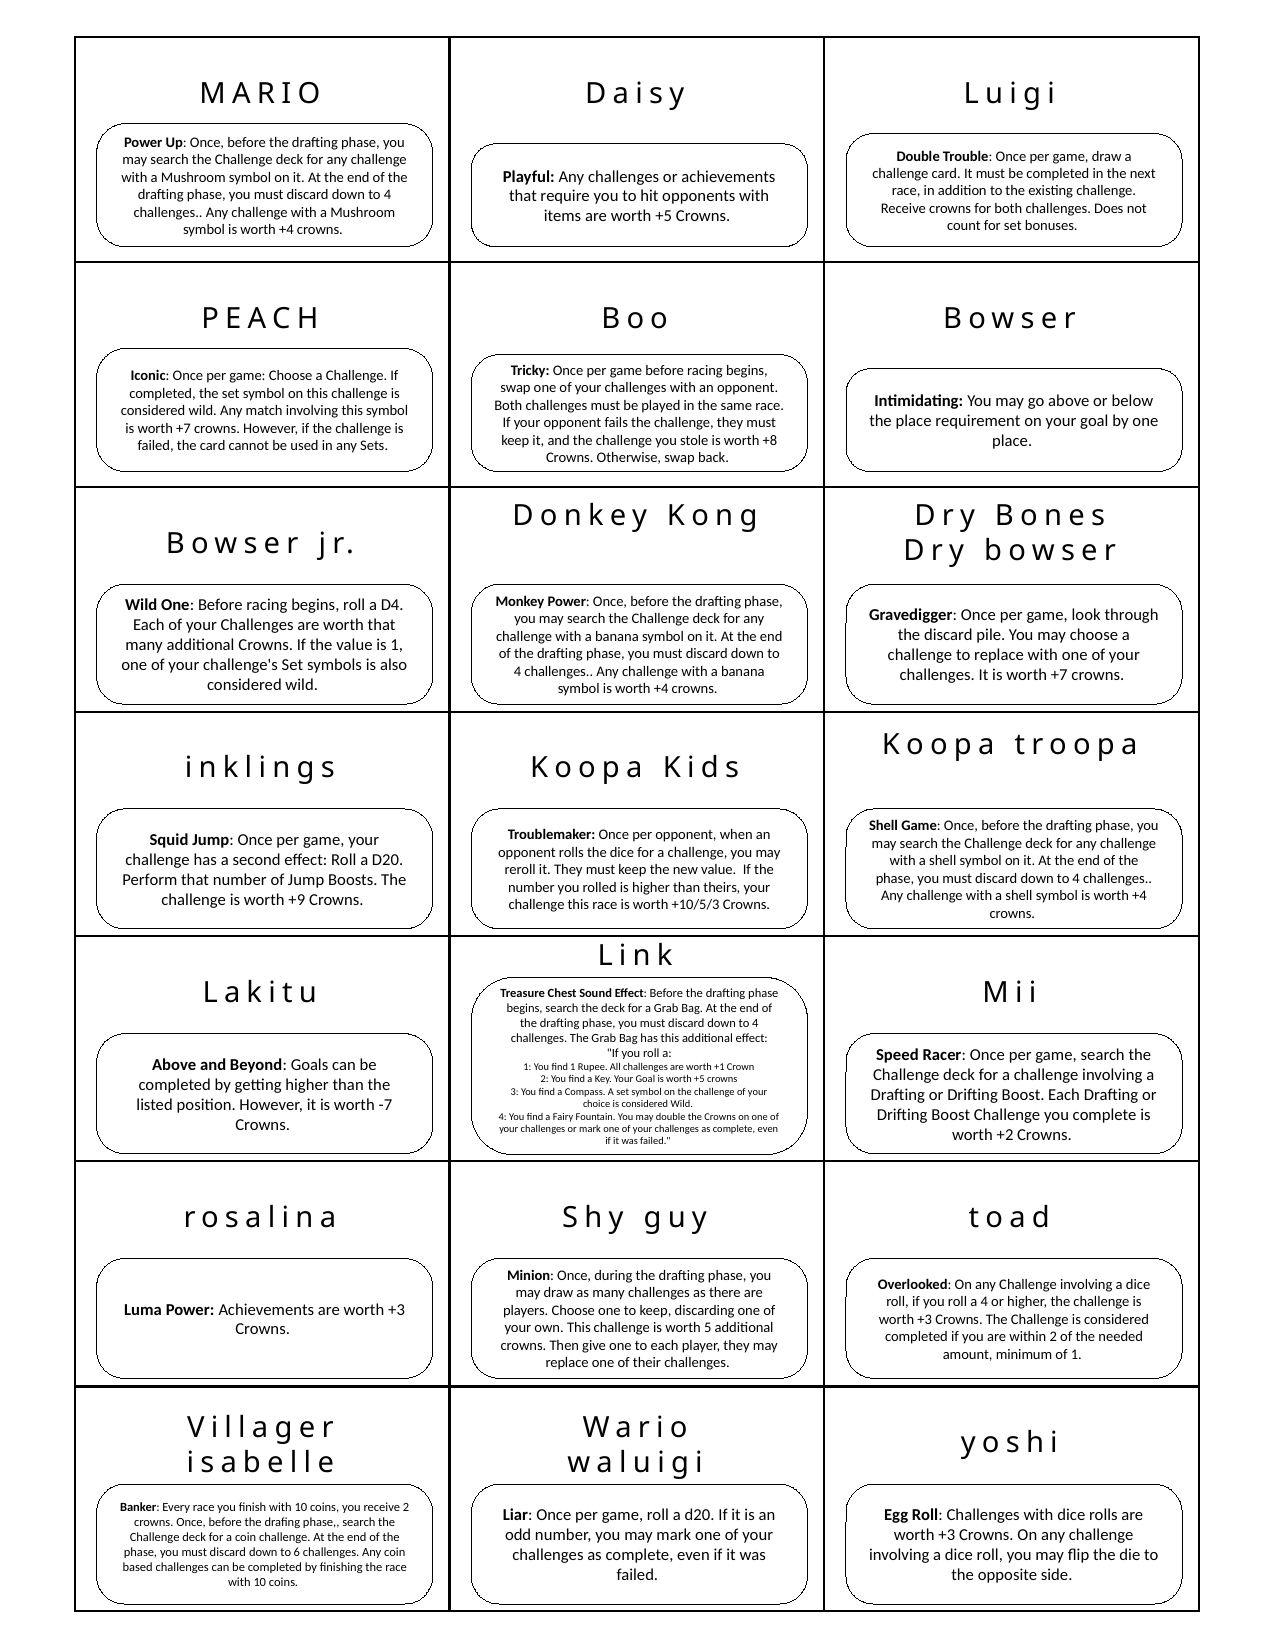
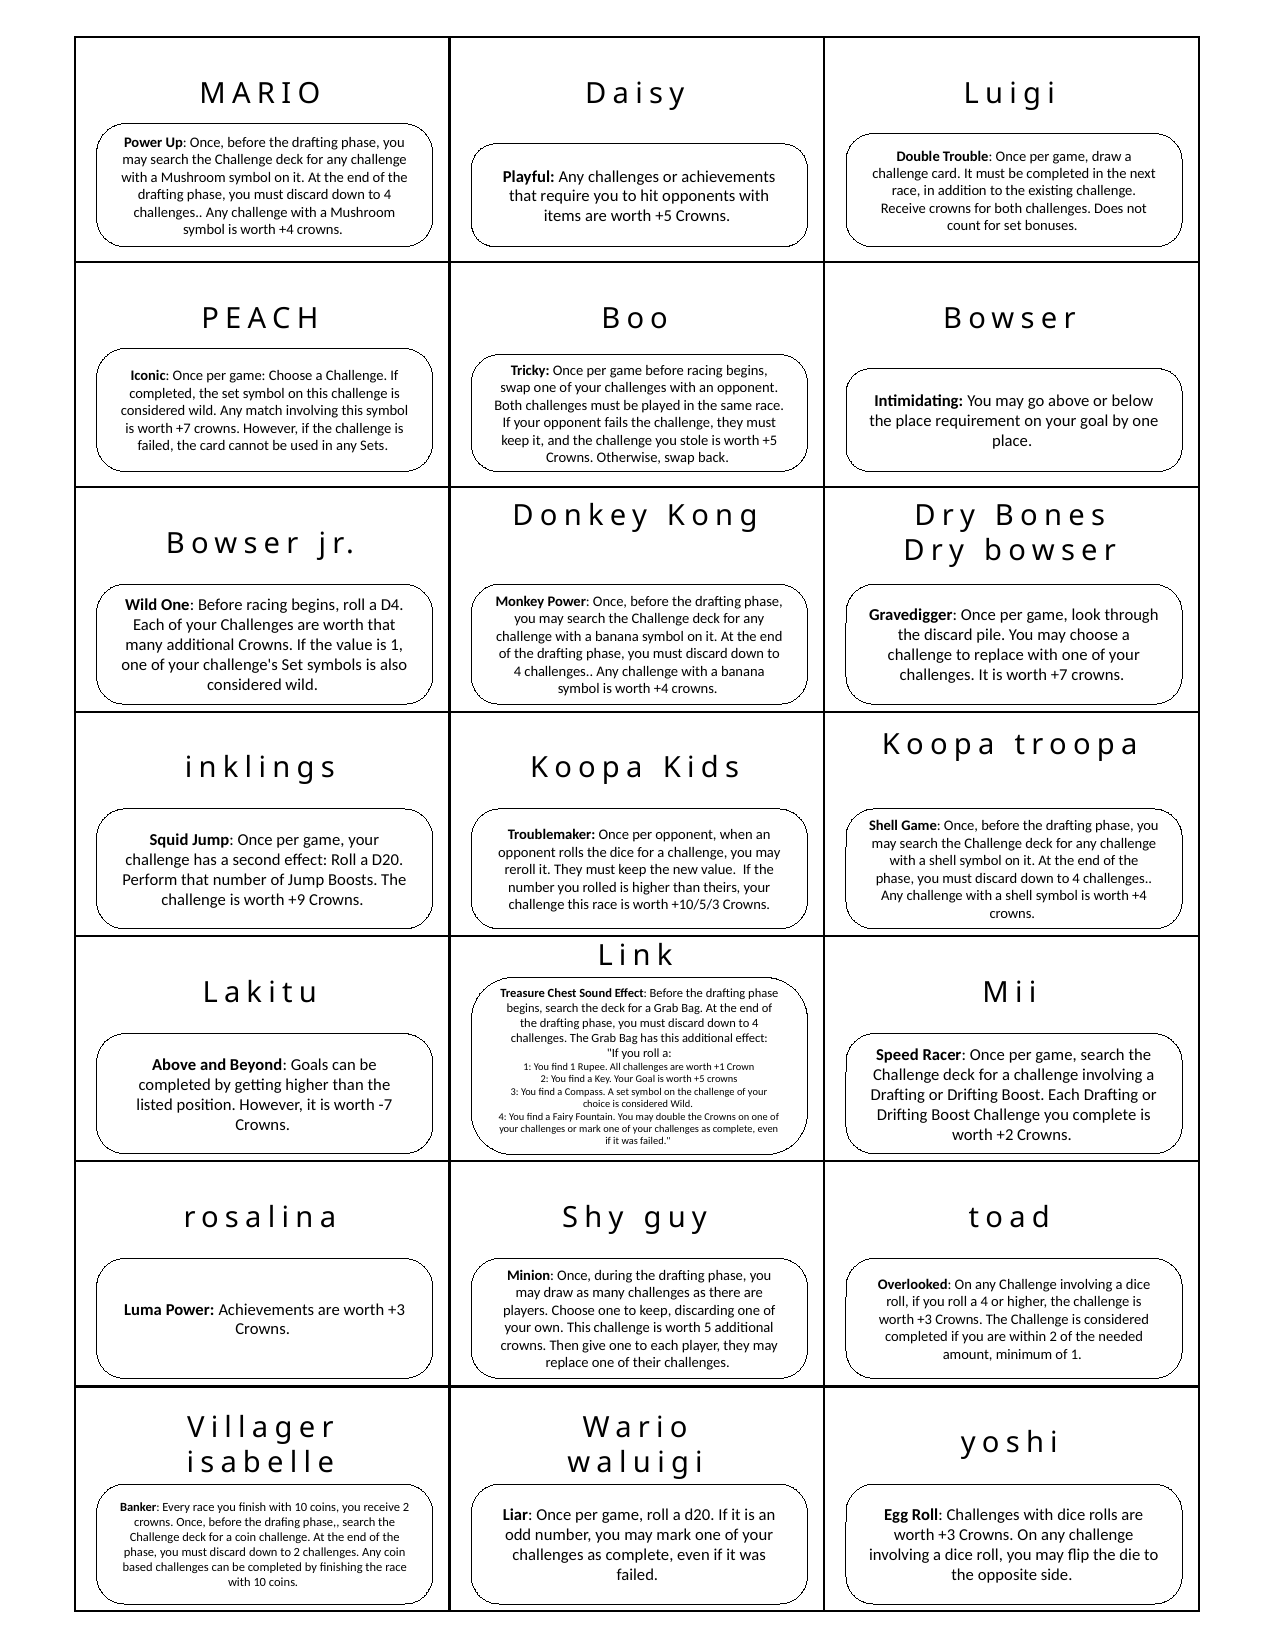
stole is worth +8: +8 -> +5 (770, 440)
to 6: 6 -> 2 (297, 1552)
